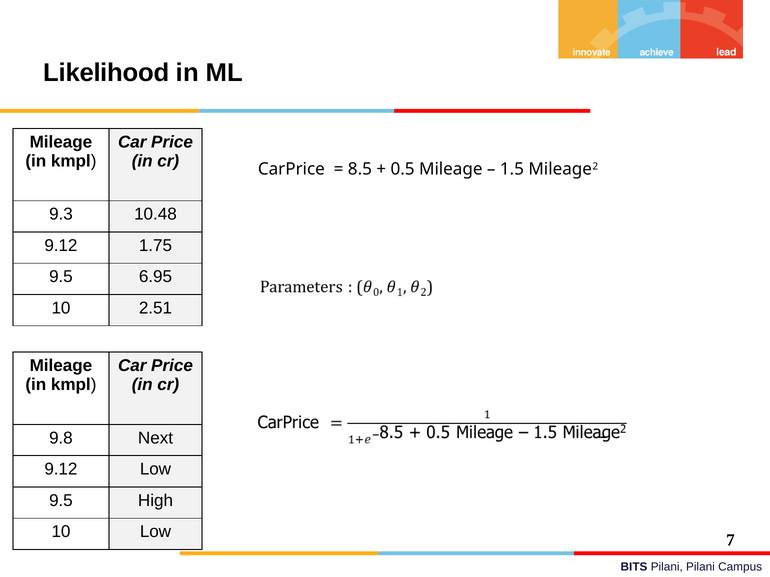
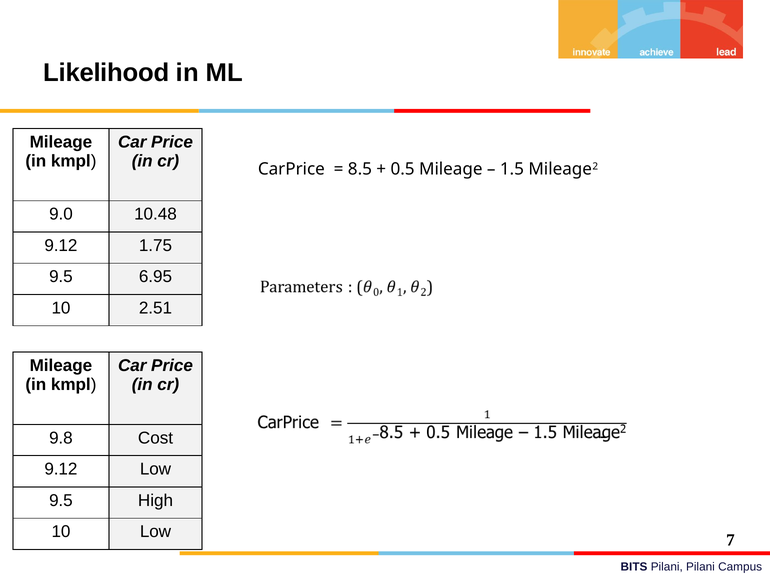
9.3: 9.3 -> 9.0 (61, 215)
Next: Next -> Cost (156, 438)
